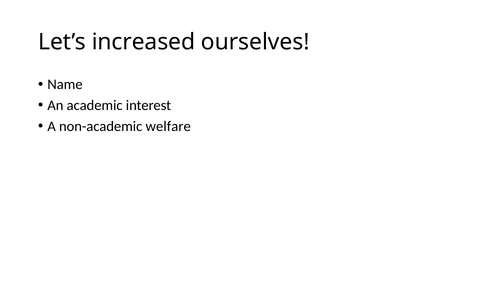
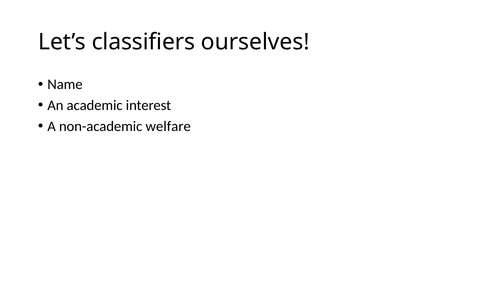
increased: increased -> classifiers (143, 42)
